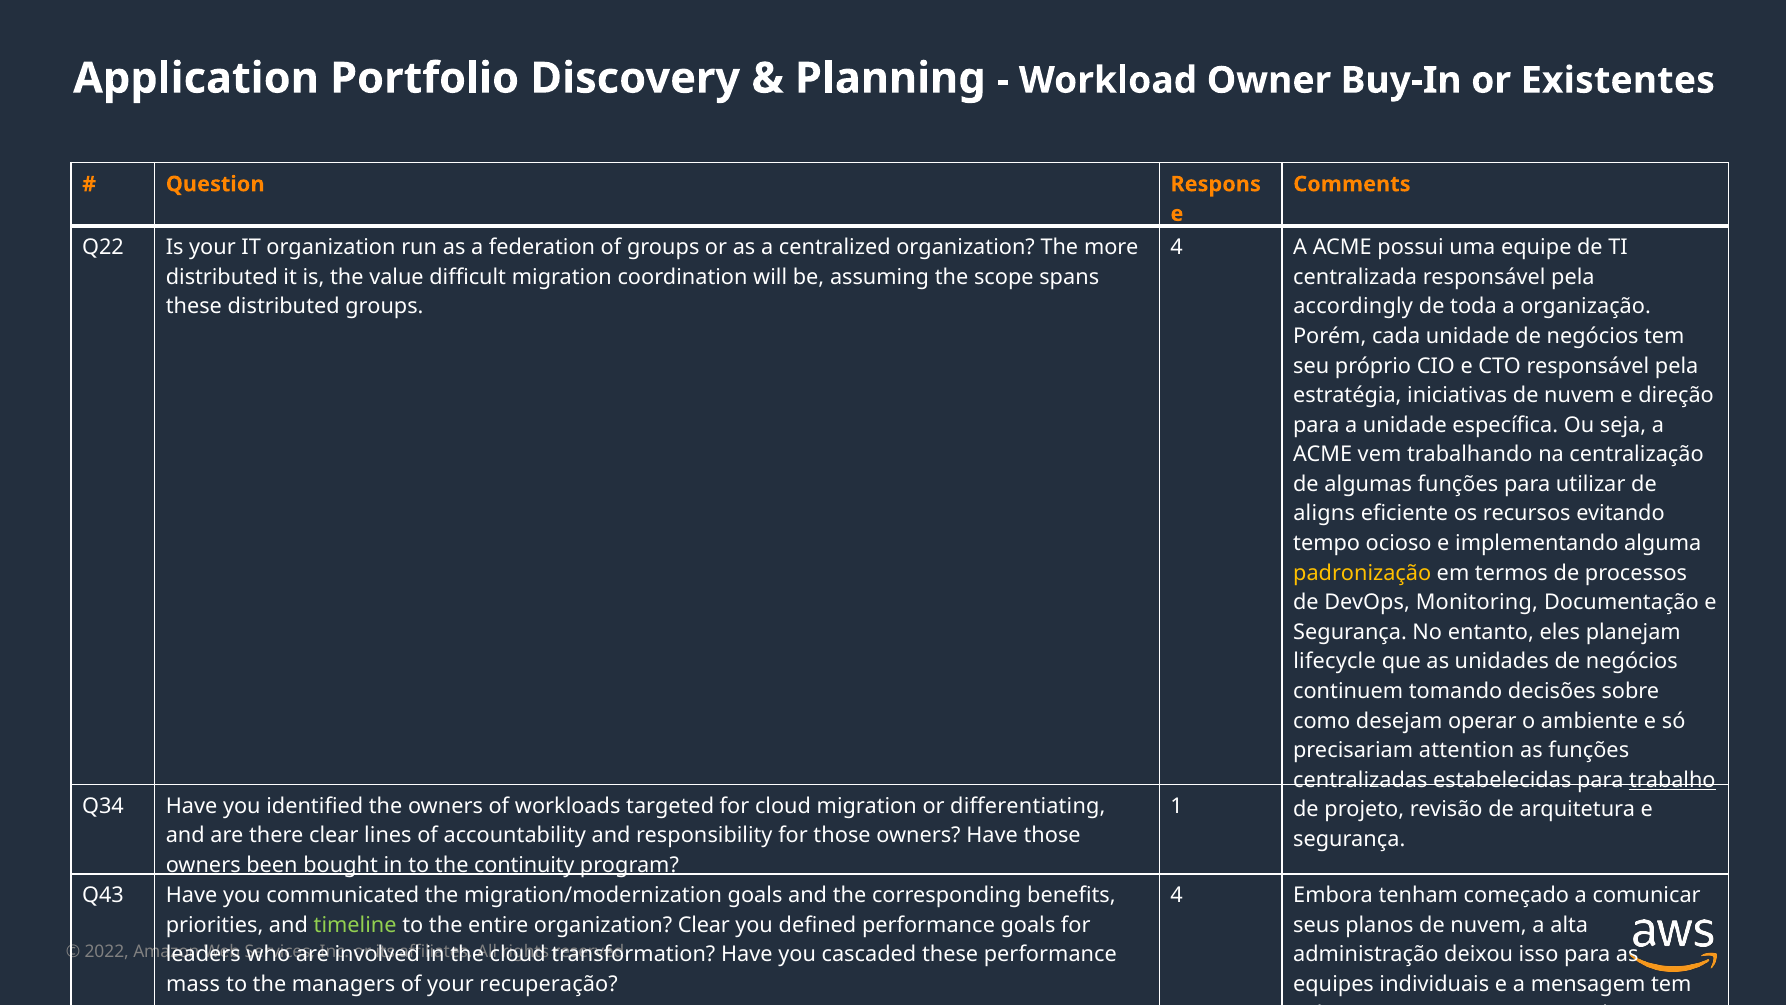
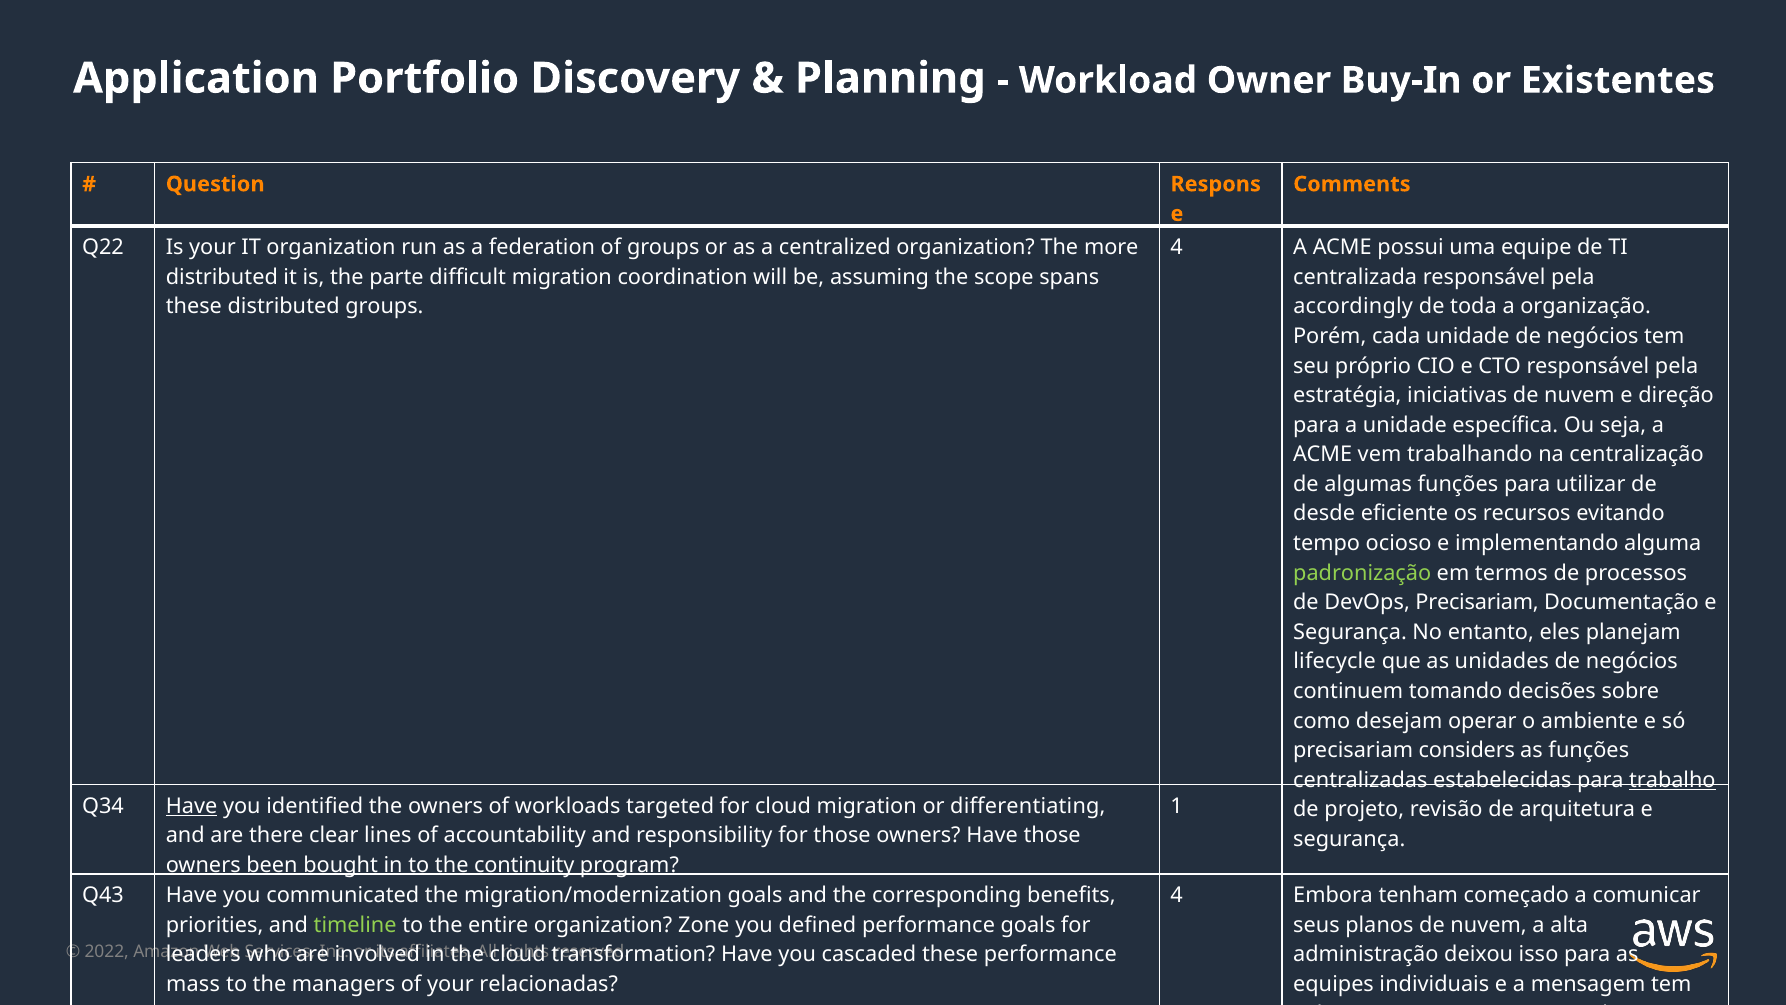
value: value -> parte (396, 277)
aligns: aligns -> desde (1324, 514)
padronização colour: yellow -> light green (1362, 573)
DevOps Monitoring: Monitoring -> Precisariam (1477, 602)
attention: attention -> considers (1467, 750)
Have underline: none -> present (192, 806)
organization Clear: Clear -> Zone (704, 925)
recuperação: recuperação -> relacionadas (549, 984)
